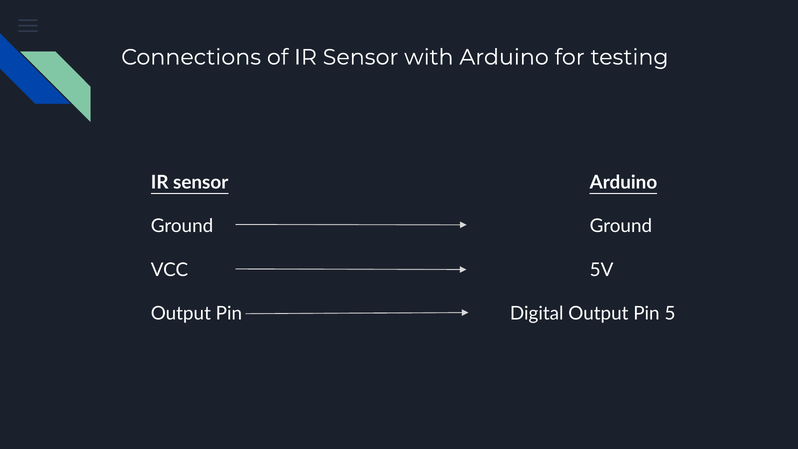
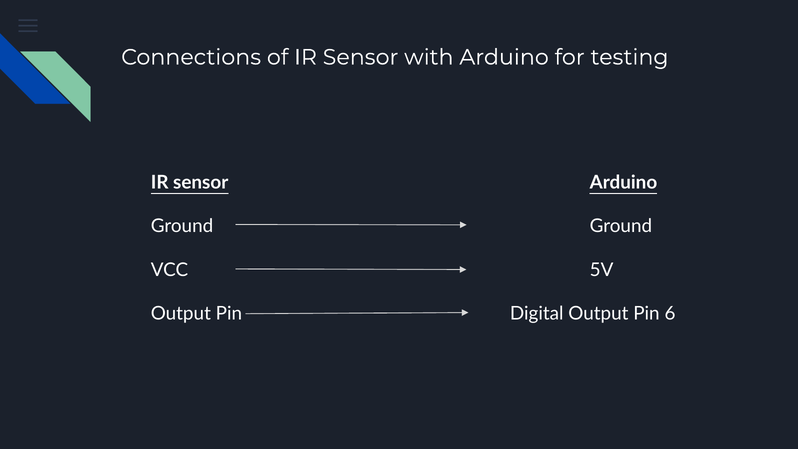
5: 5 -> 6 (670, 314)
